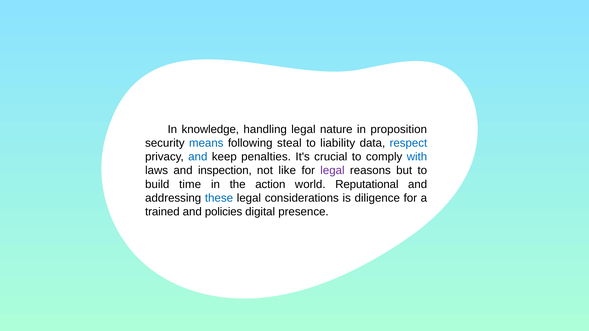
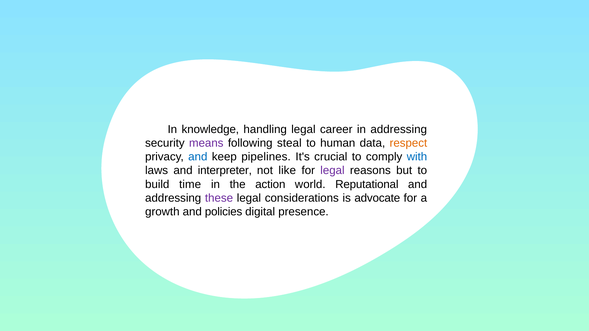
nature: nature -> career (336, 129)
in proposition: proposition -> addressing (399, 129)
means colour: blue -> purple (206, 143)
liability: liability -> human (338, 143)
respect colour: blue -> orange (408, 143)
penalties: penalties -> pipelines (266, 157)
inspection: inspection -> interpreter (225, 171)
these colour: blue -> purple (219, 198)
diligence: diligence -> advocate (377, 198)
trained: trained -> growth (162, 212)
